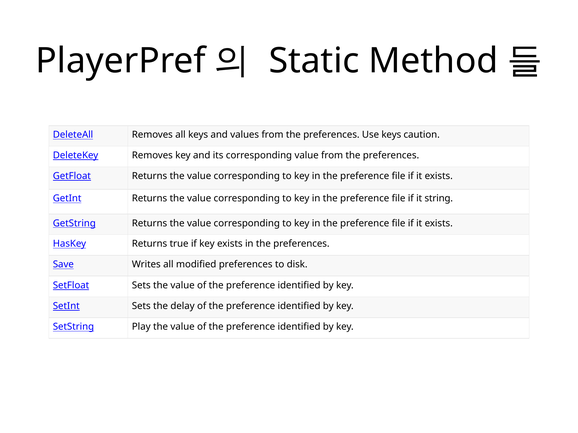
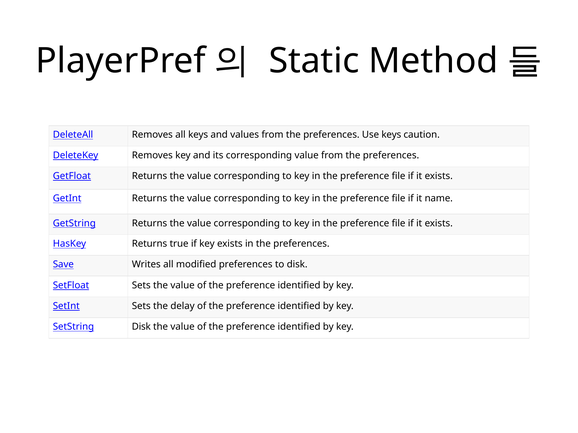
string: string -> name (439, 199)
SetString Play: Play -> Disk (141, 327)
